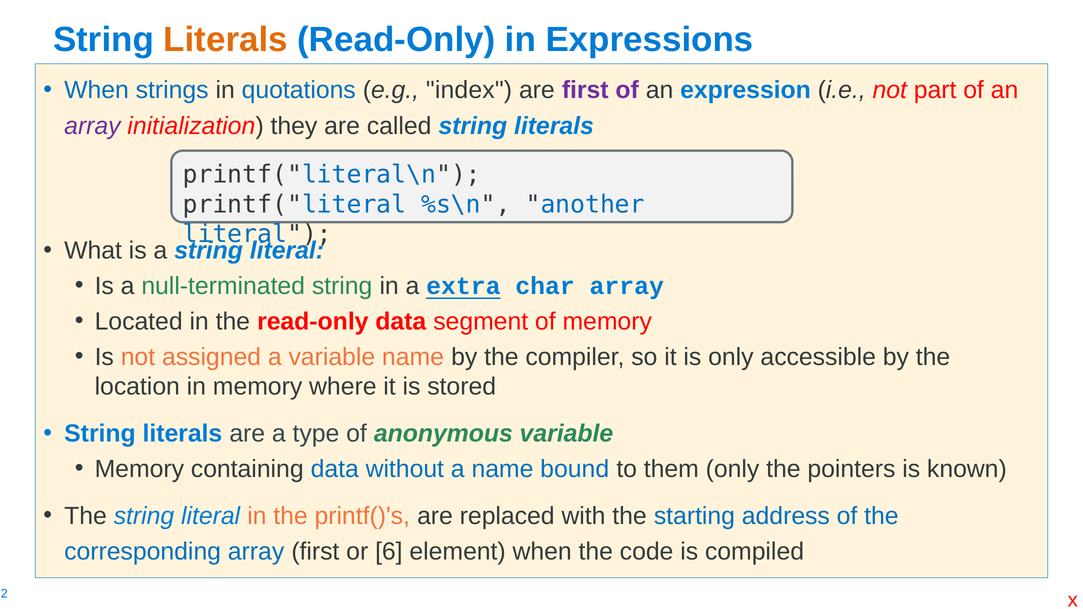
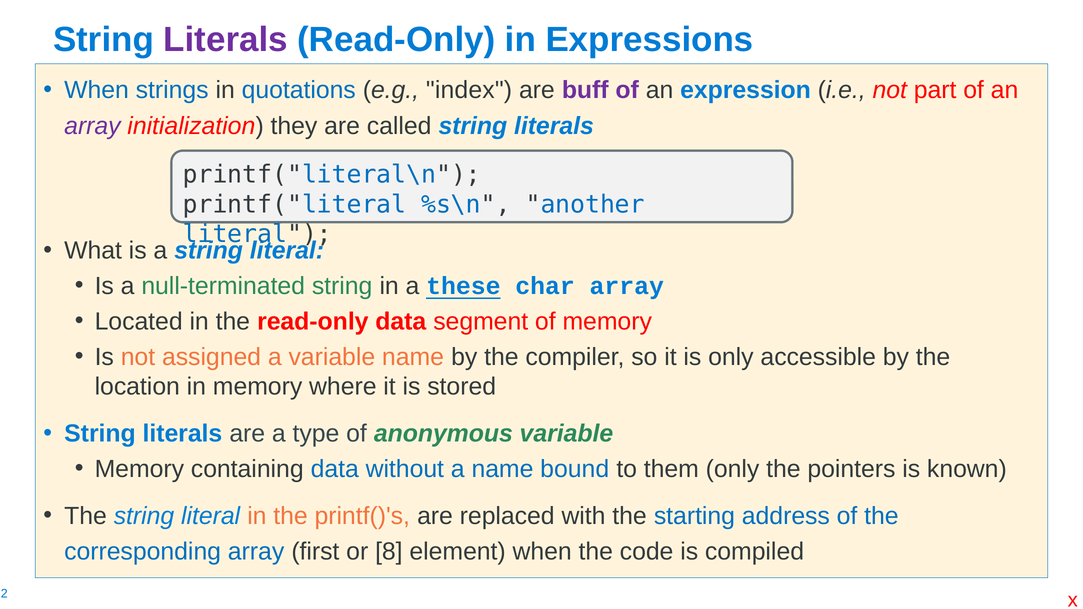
Literals colour: orange -> purple (226, 40)
are first: first -> buff (585, 90)
extra: extra -> these (463, 286)
6: 6 -> 8 (389, 552)
